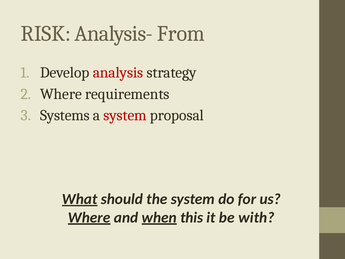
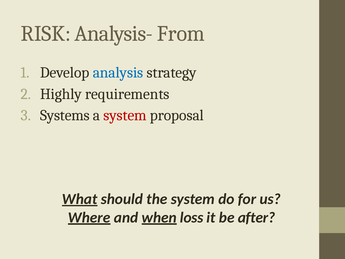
analysis colour: red -> blue (118, 72)
Where: Where -> Highly (61, 94)
this: this -> loss (192, 217)
with: with -> after (257, 217)
